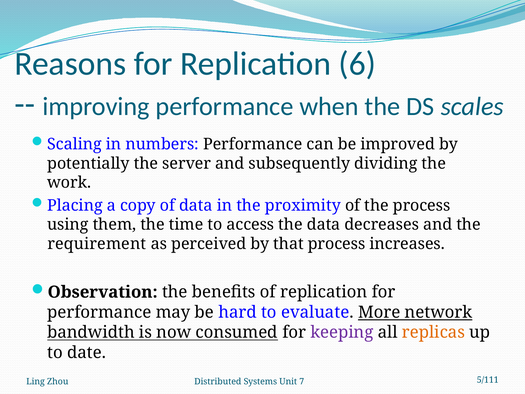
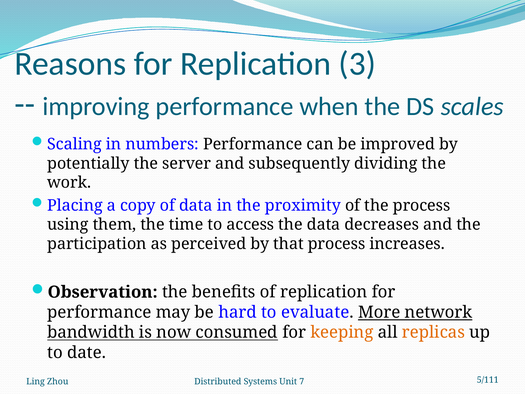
6: 6 -> 3 (357, 64)
requirement: requirement -> participation (97, 244)
keeping colour: purple -> orange (342, 332)
